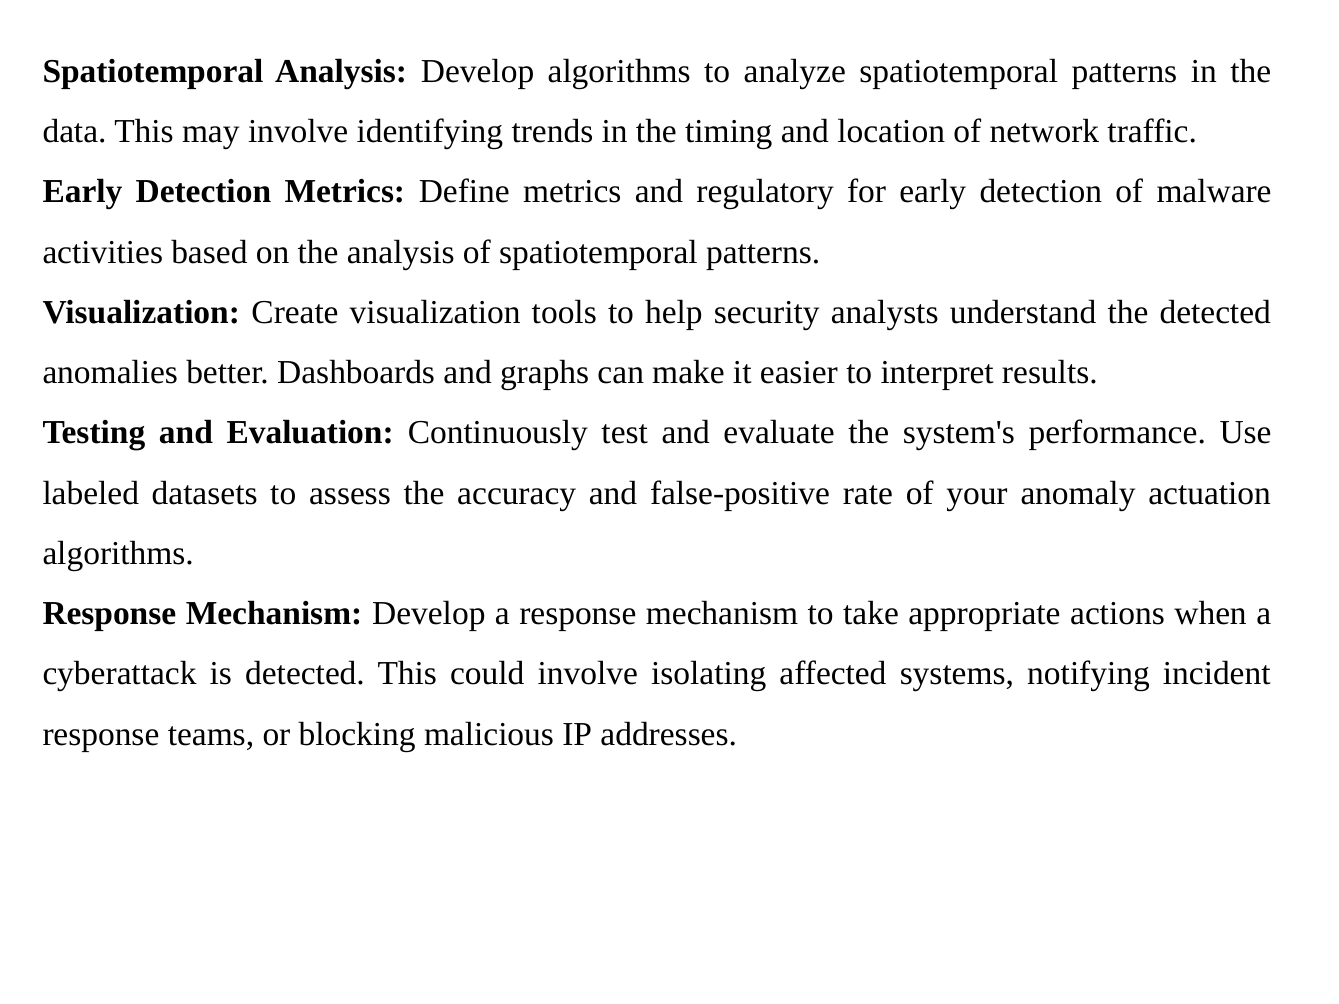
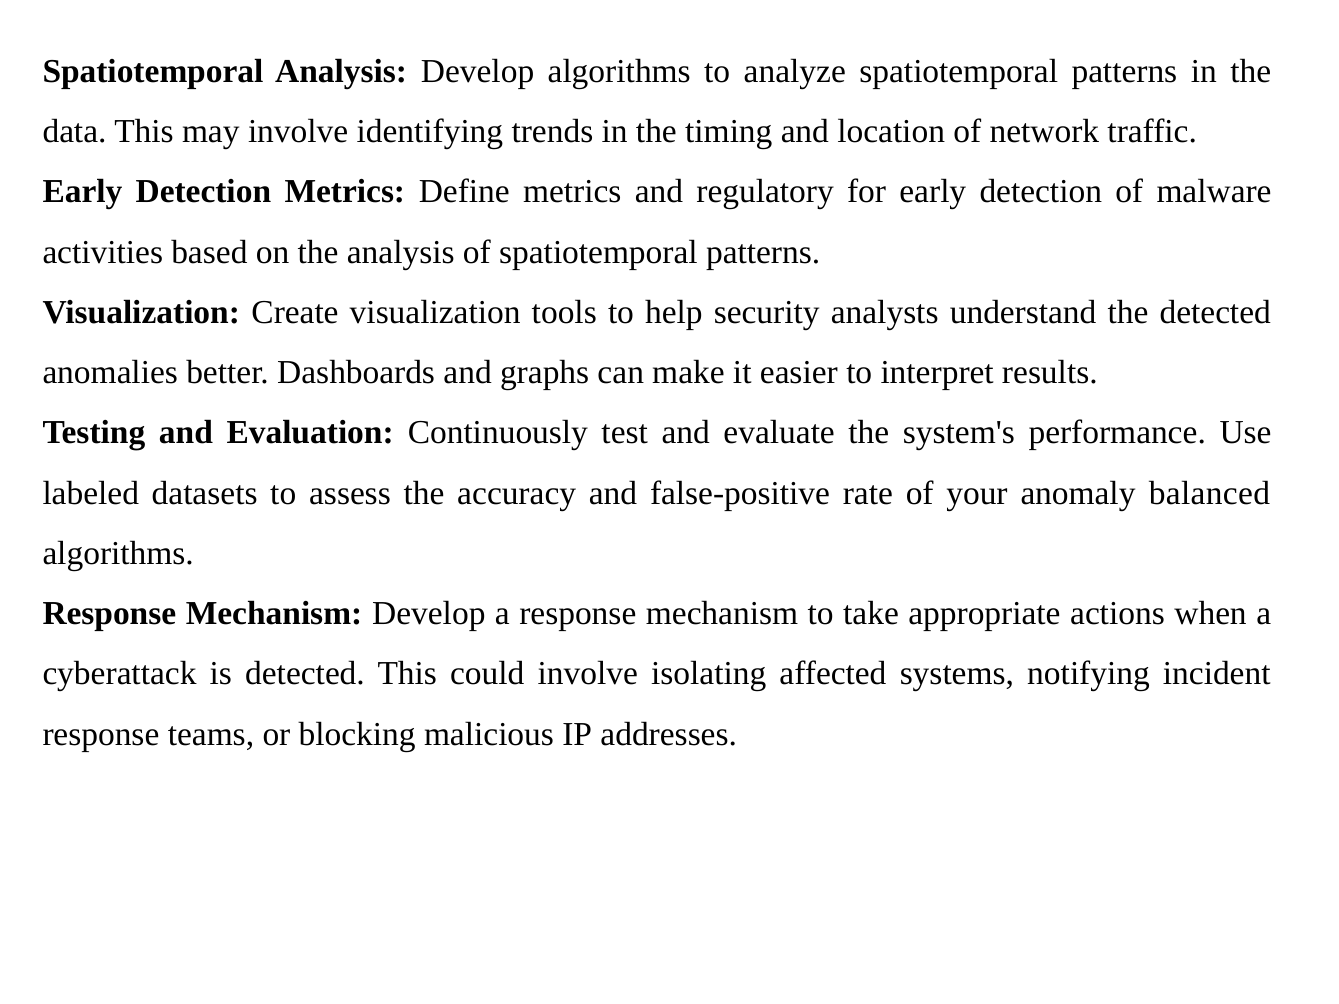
actuation: actuation -> balanced (1209, 493)
